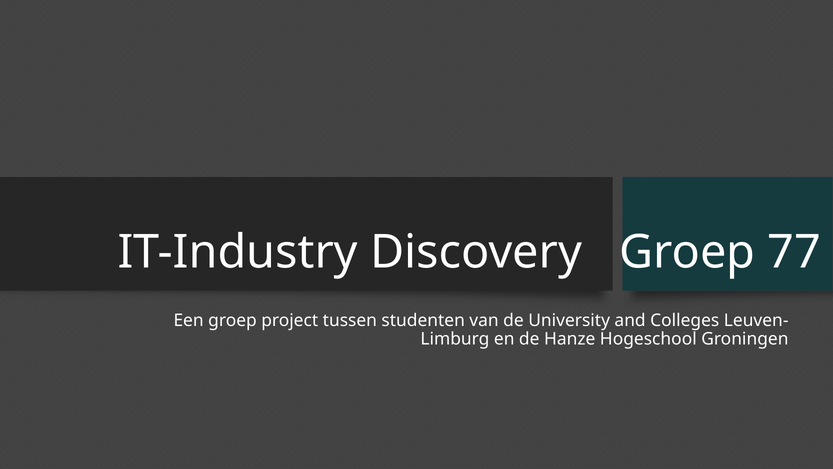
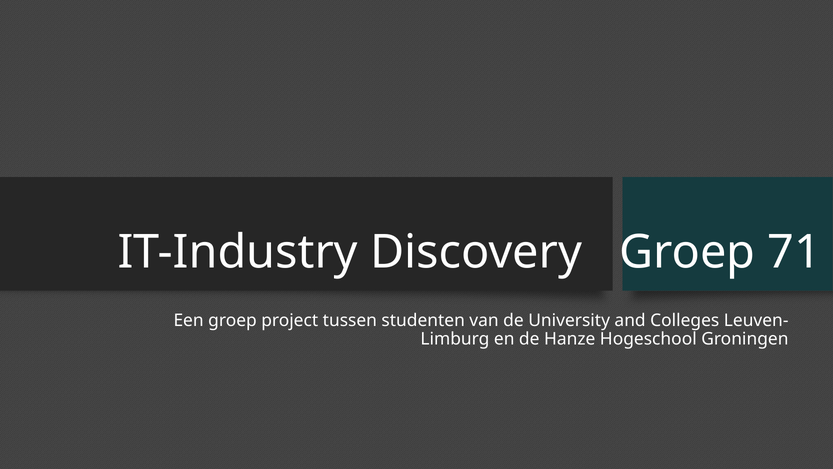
77: 77 -> 71 (794, 252)
